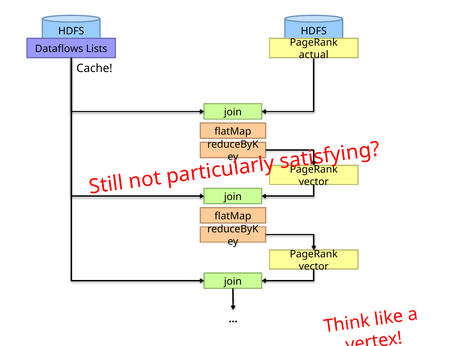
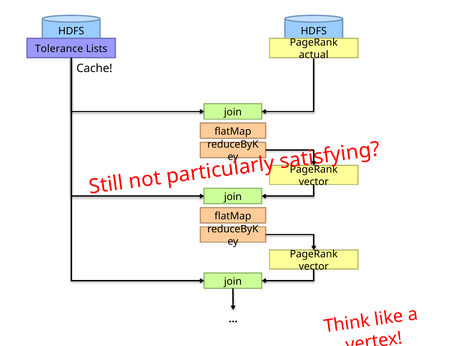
Dataflows: Dataflows -> Tolerance (59, 49)
